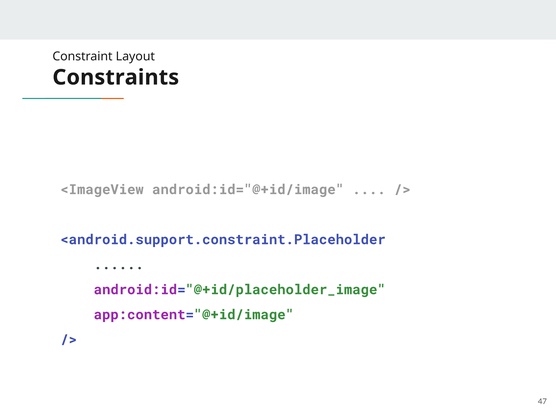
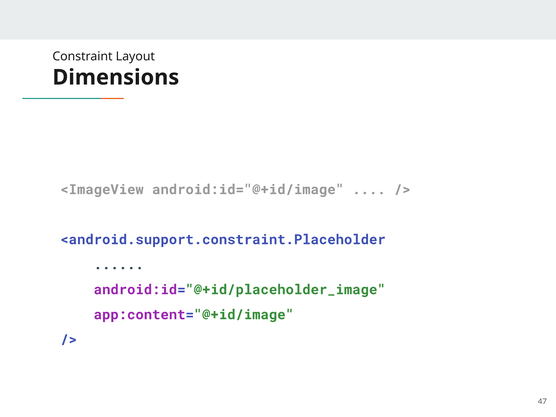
Constraints: Constraints -> Dimensions (116, 77)
